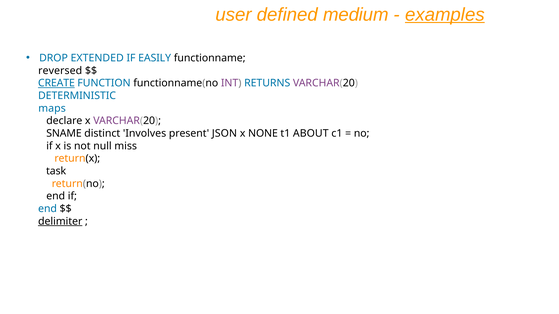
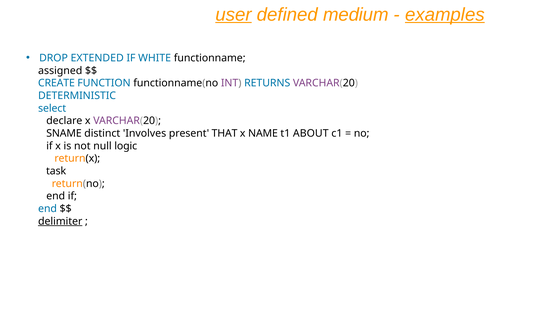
user underline: none -> present (234, 15)
EASILY: EASILY -> WHITE (155, 58)
reversed: reversed -> assigned (60, 71)
CREATE underline: present -> none (56, 83)
maps: maps -> select (52, 108)
JSON: JSON -> THAT (225, 134)
NONE: NONE -> NAME (263, 134)
miss: miss -> logic (126, 146)
